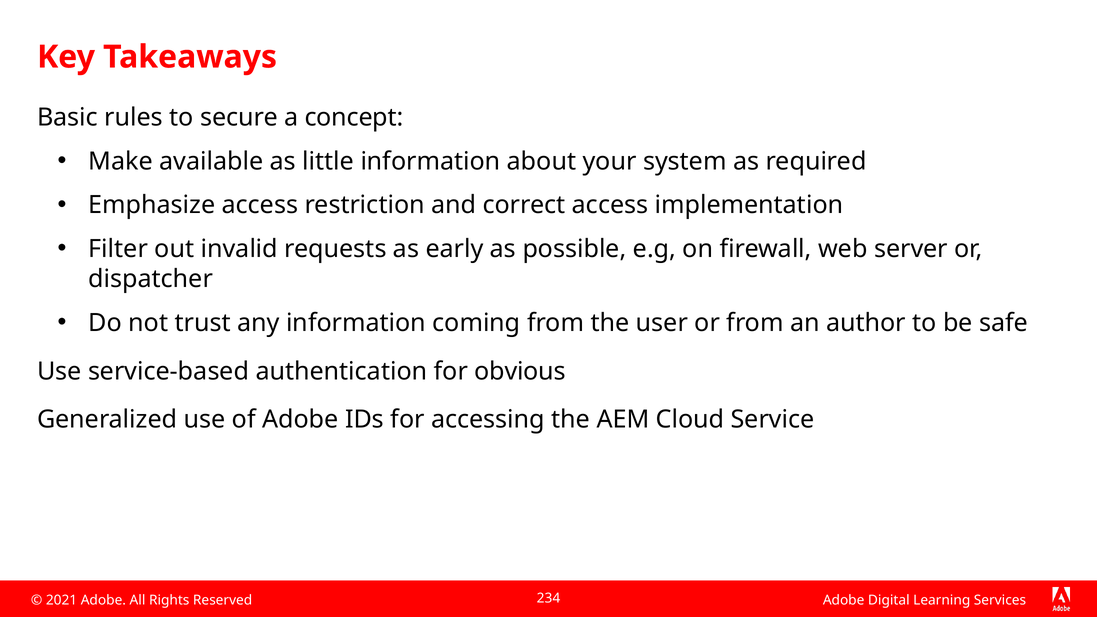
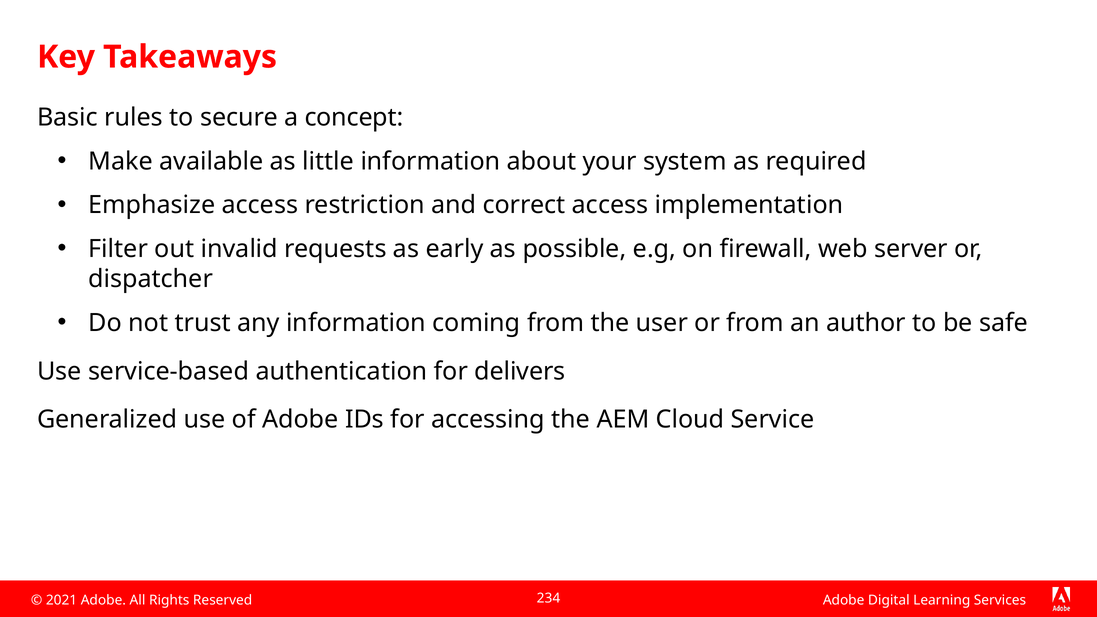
obvious: obvious -> delivers (520, 371)
